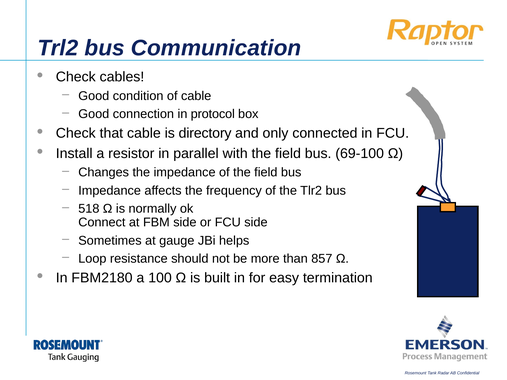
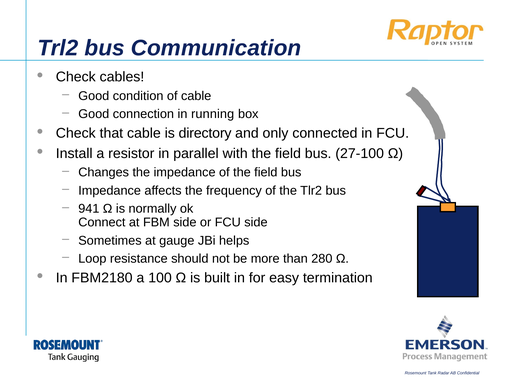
protocol: protocol -> running (213, 114)
69-100: 69-100 -> 27-100 (360, 153)
518: 518 -> 941 (89, 209)
857: 857 -> 280 (322, 259)
